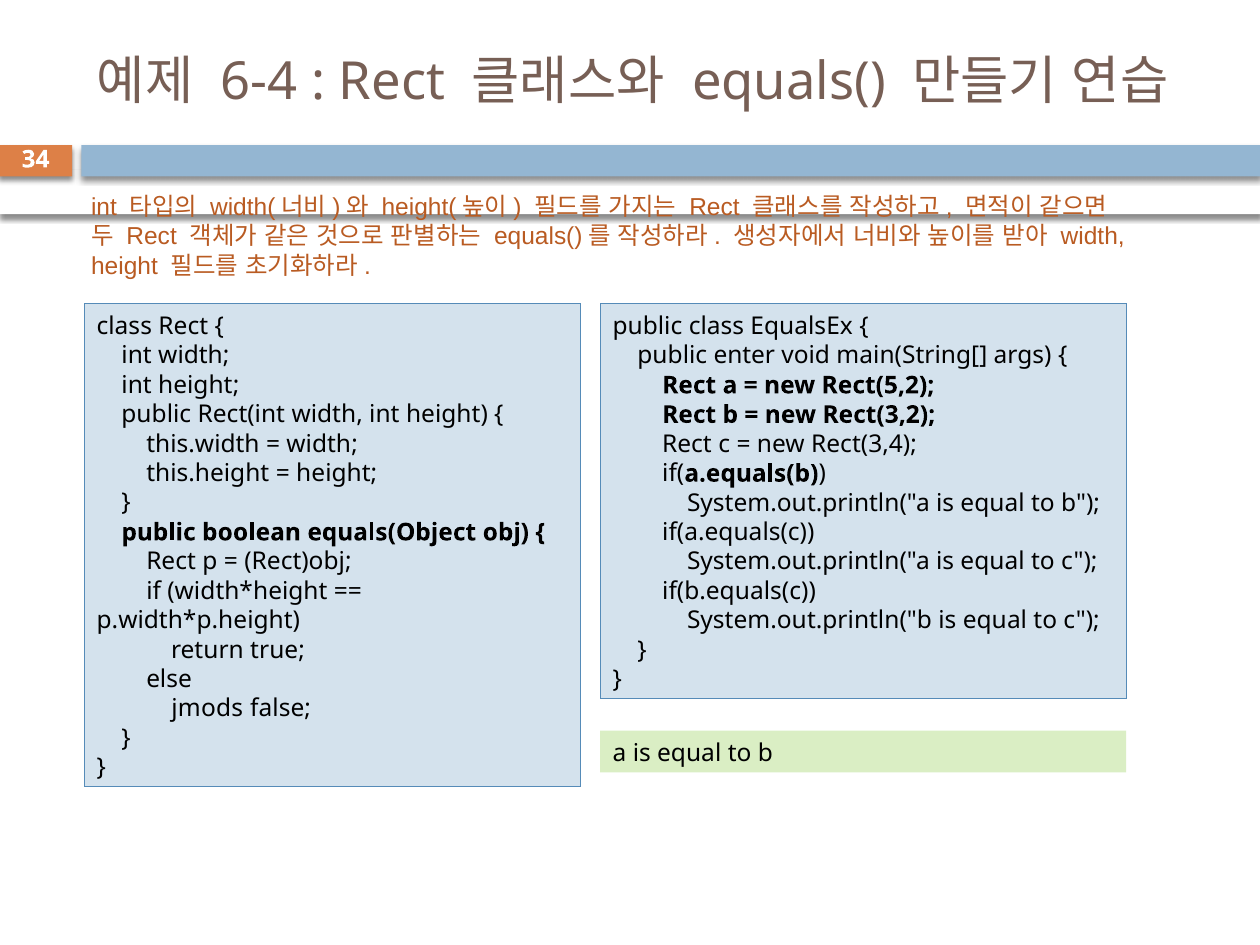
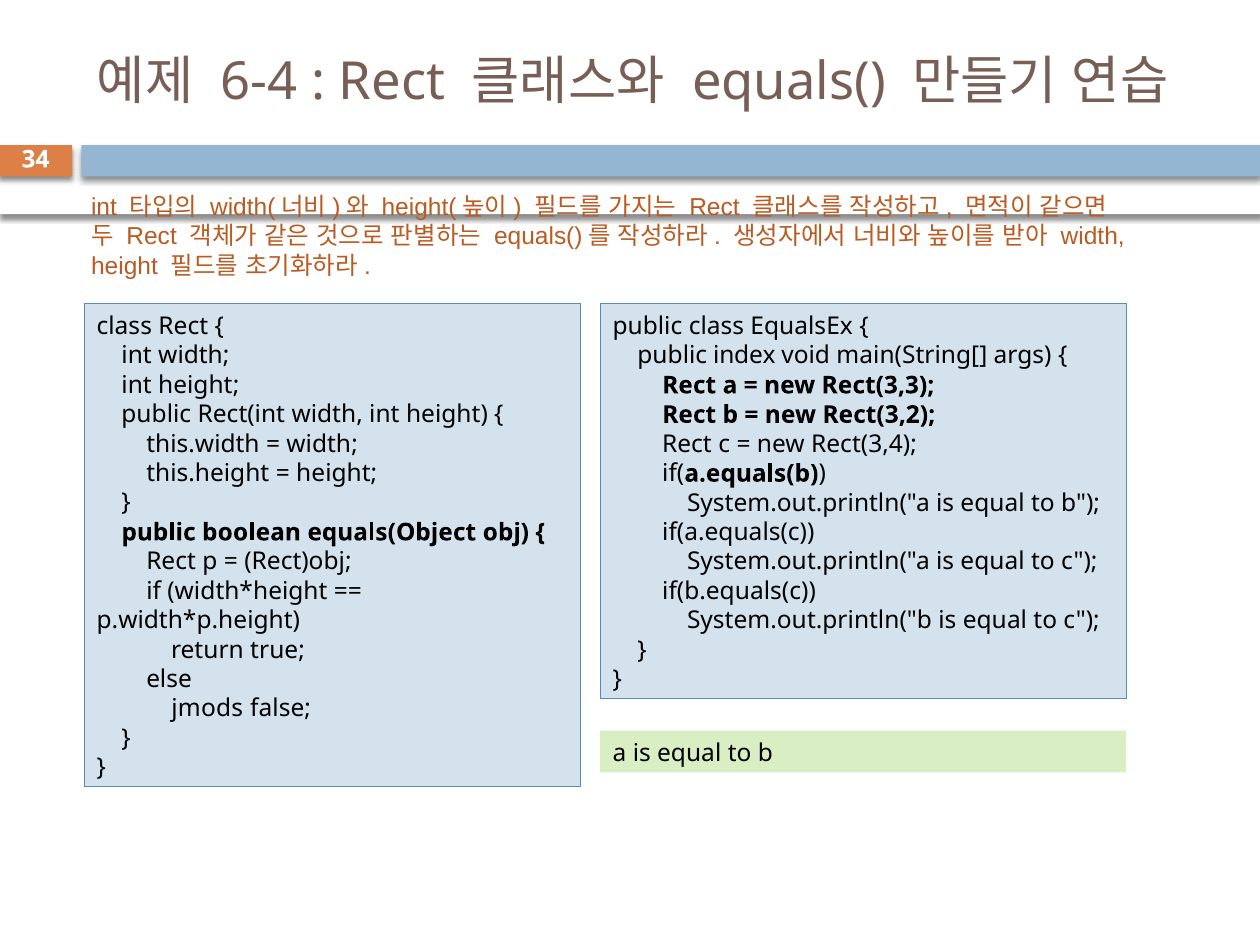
enter: enter -> index (744, 356)
Rect(5,2: Rect(5,2 -> Rect(3,3 (878, 385)
